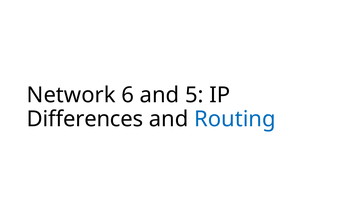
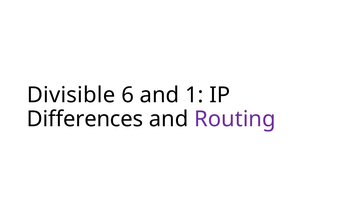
Network: Network -> Divisible (71, 95)
5: 5 -> 1 (194, 95)
Routing colour: blue -> purple (235, 119)
